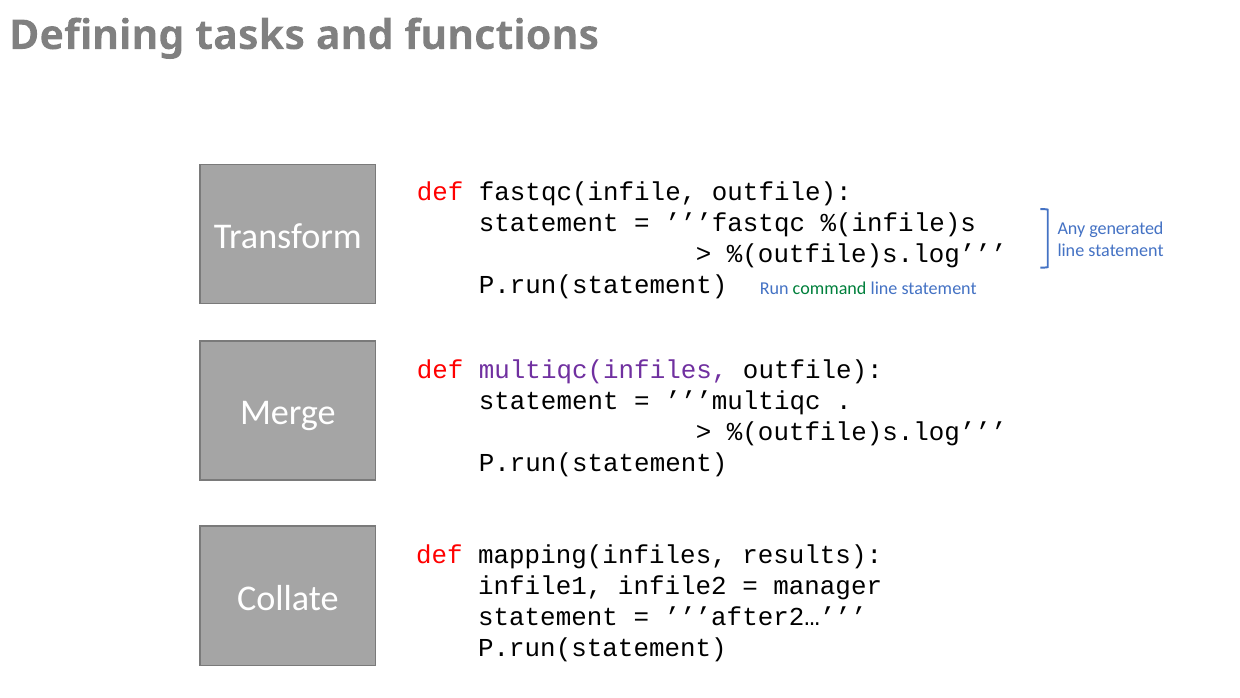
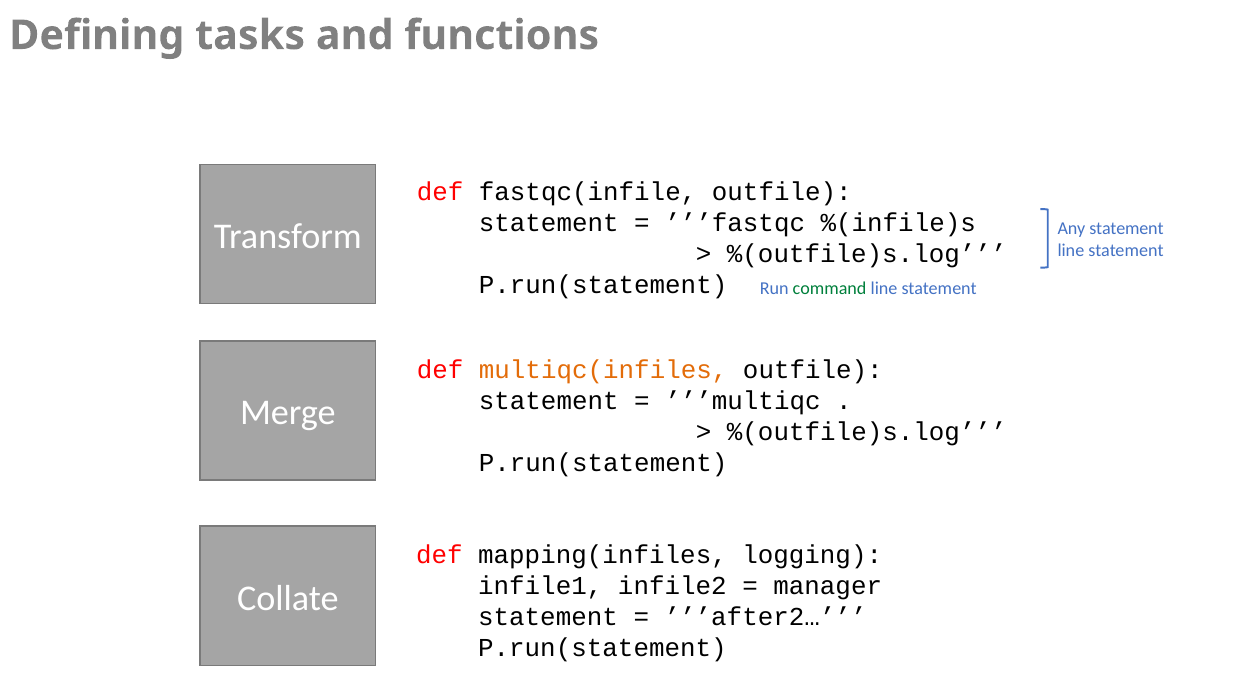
Any generated: generated -> statement (1126, 228)
multiqc(infiles colour: purple -> orange (603, 370)
results: results -> logging (812, 555)
